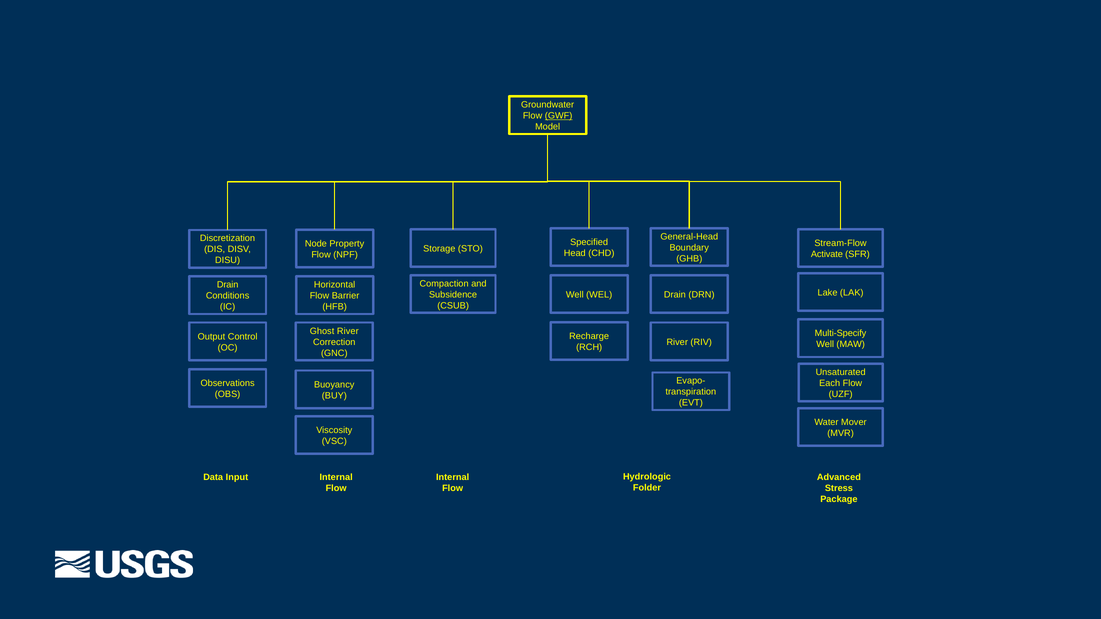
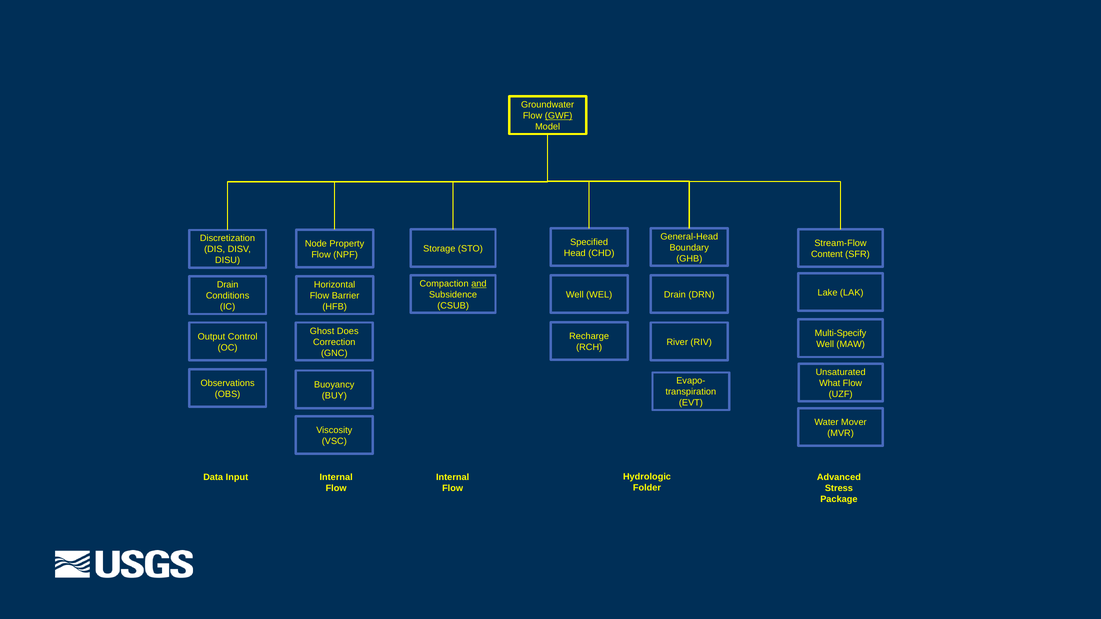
Activate: Activate -> Content (827, 254)
and underline: none -> present (479, 284)
Ghost River: River -> Does (348, 331)
Each: Each -> What (830, 383)
